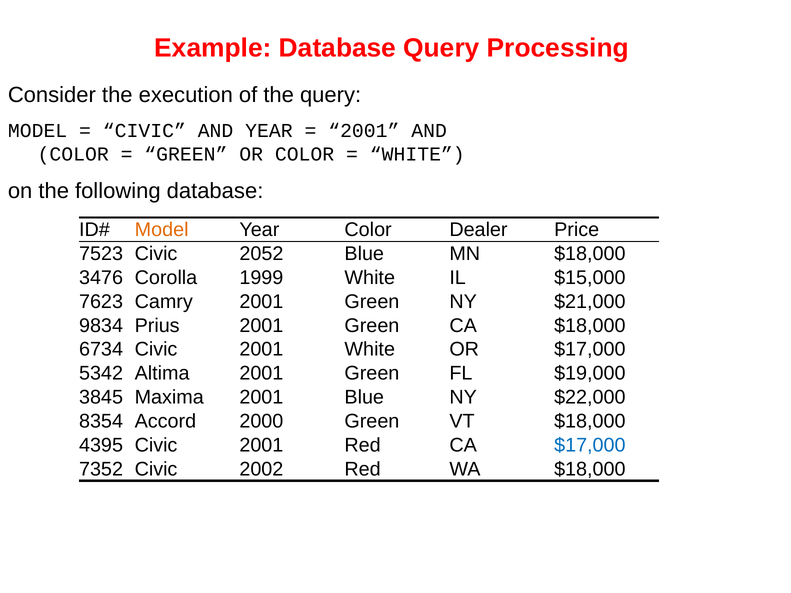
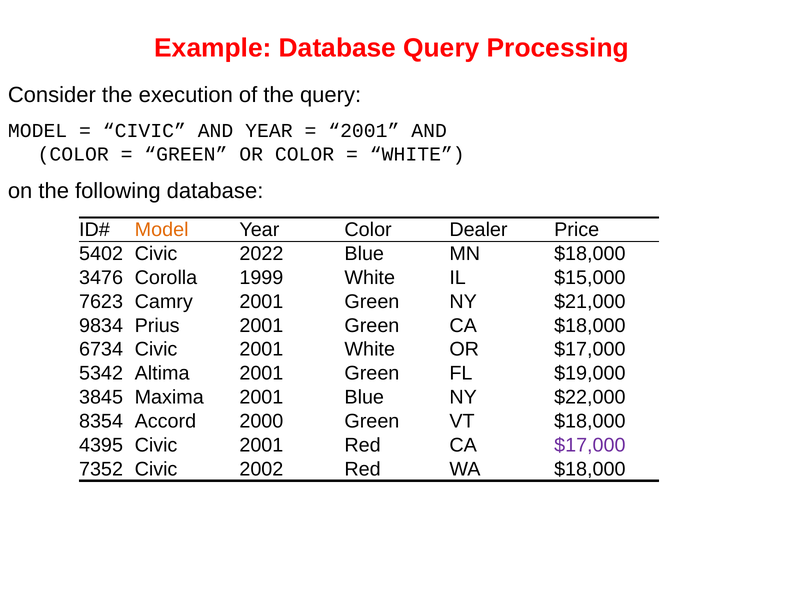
7523: 7523 -> 5402 (101, 254)
2052: 2052 -> 2022 (261, 254)
$17,000 colour: blue -> purple (590, 445)
